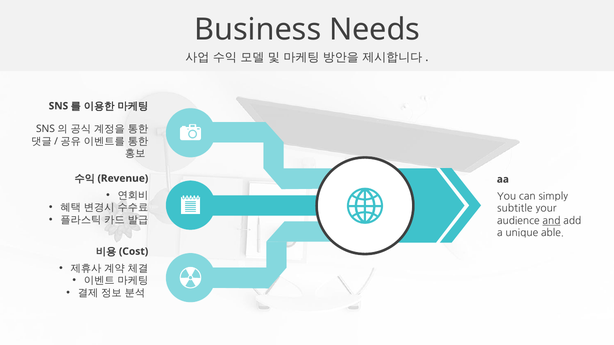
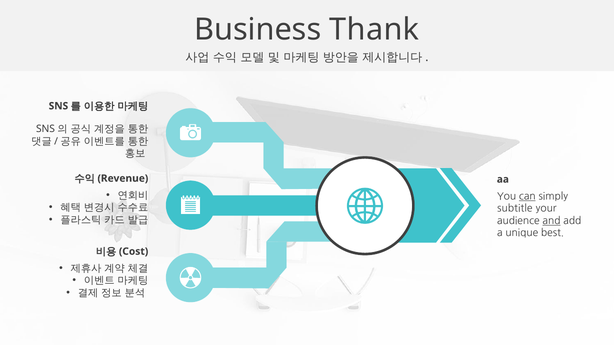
Needs: Needs -> Thank (374, 30)
can underline: none -> present (527, 196)
able: able -> best (552, 233)
